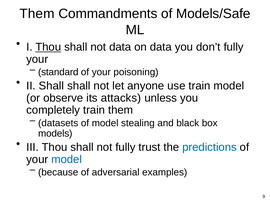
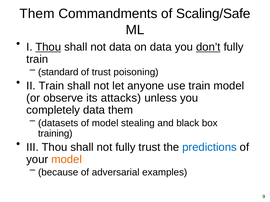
Models/Safe: Models/Safe -> Scaling/Safe (213, 14)
don’t underline: none -> present (208, 47)
your: your -> train (37, 59)
your: your -> trust (101, 72)
II Shall: Shall -> Train (51, 86)
completely train: train -> data (94, 110)
models: models -> training (55, 134)
model colour: blue -> orange (67, 160)
